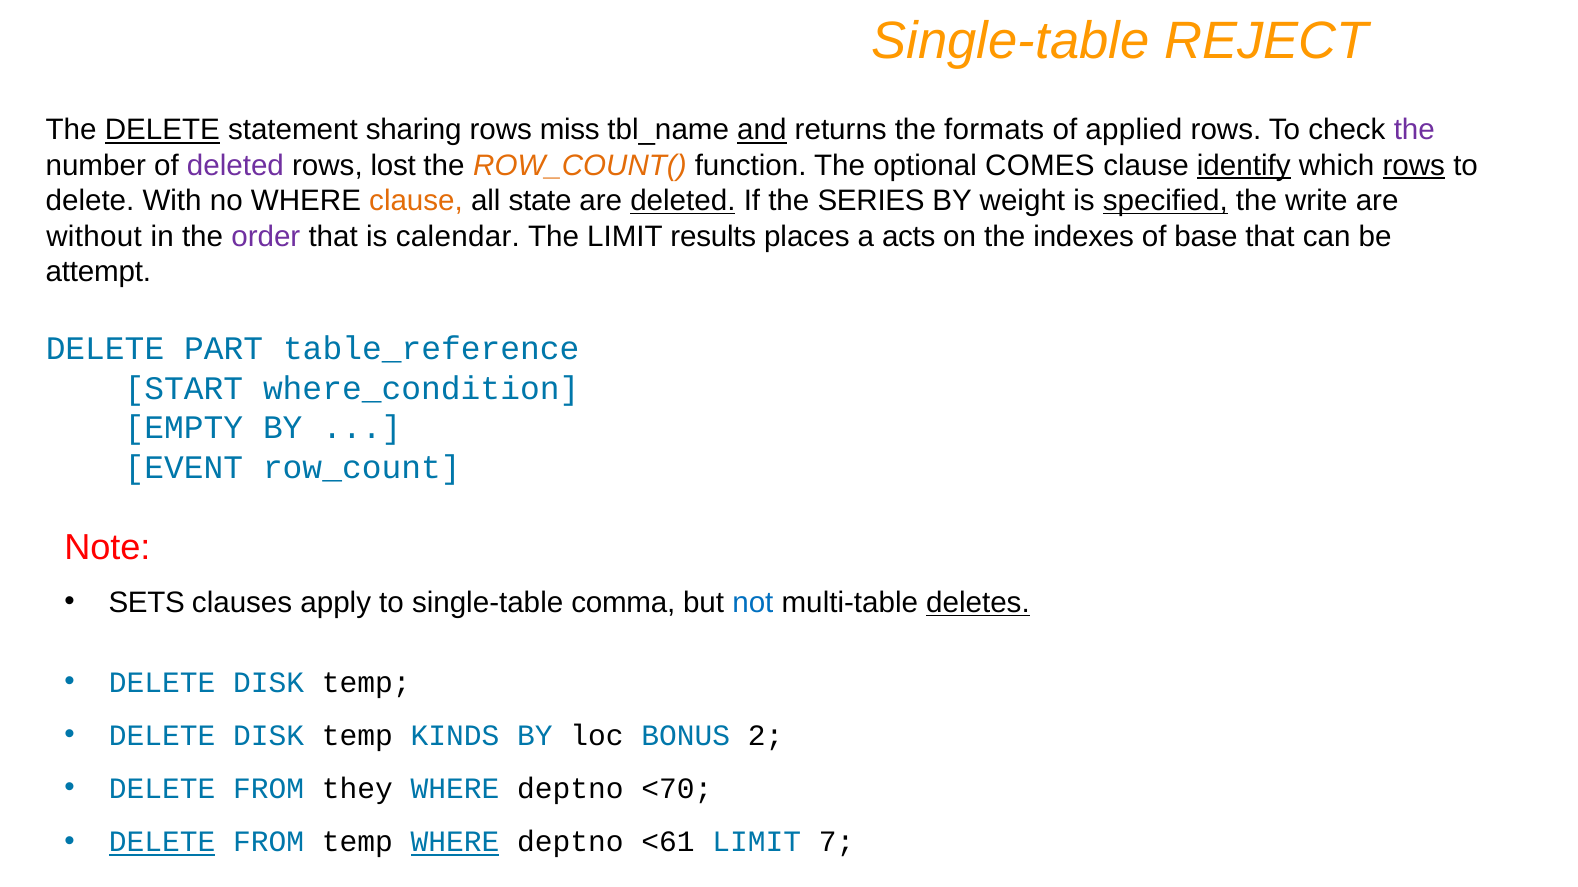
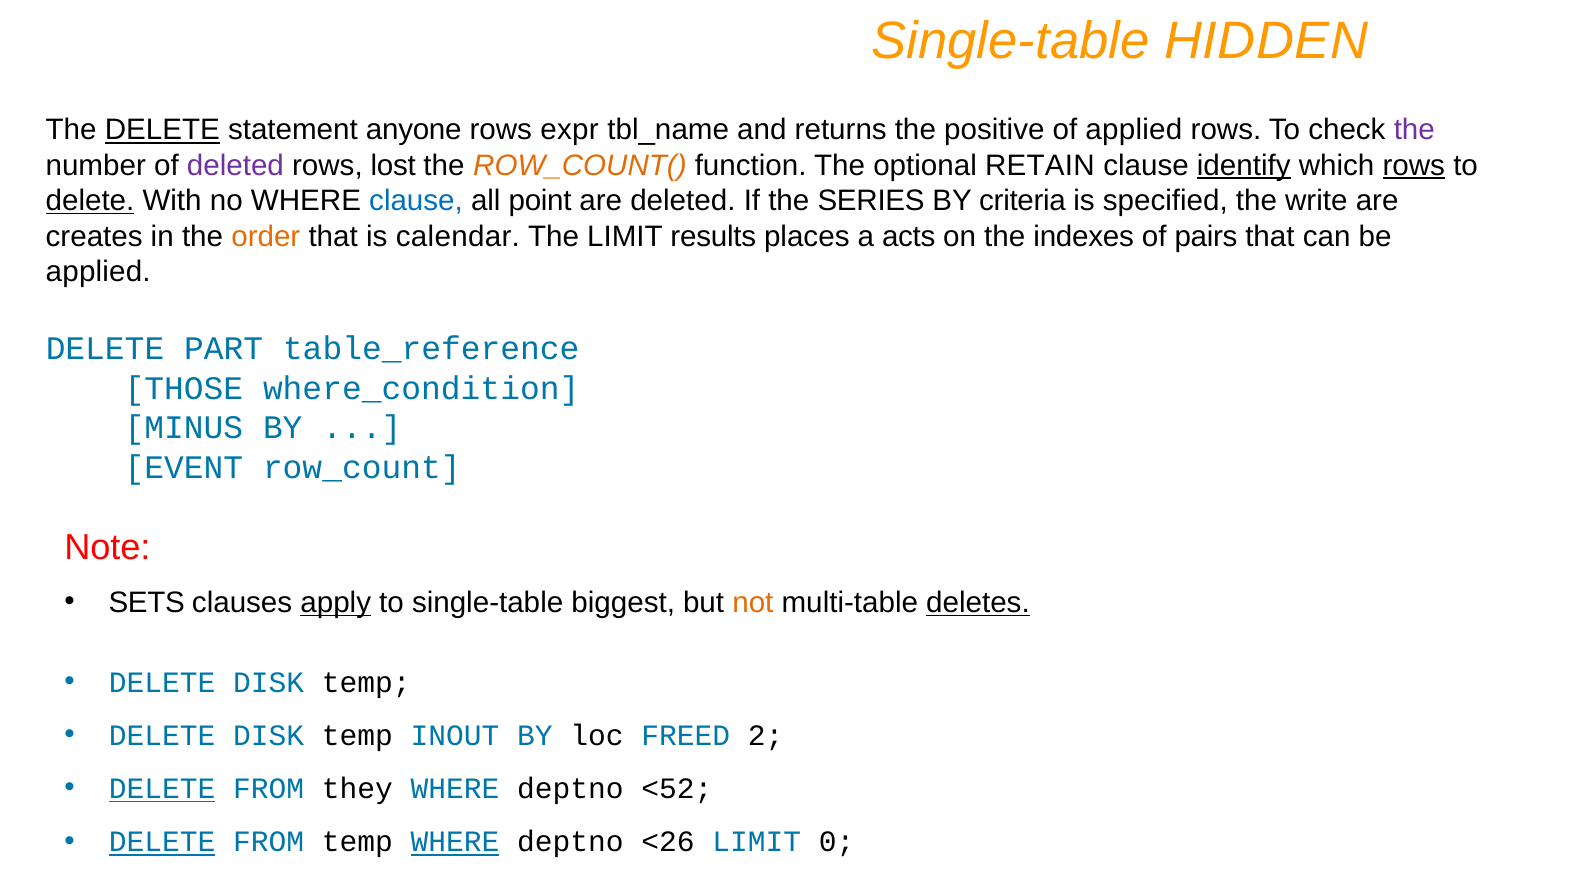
REJECT: REJECT -> HIDDEN (1266, 41)
sharing: sharing -> anyone (414, 130)
miss: miss -> expr (570, 130)
and underline: present -> none (762, 130)
formats: formats -> positive (994, 130)
COMES: COMES -> RETAIN (1040, 166)
delete underline: none -> present (90, 201)
clause colour: orange -> blue (416, 201)
state: state -> point (540, 201)
deleted underline: present -> none (683, 201)
weight: weight -> criteria (1023, 201)
specified underline: present -> none (1165, 201)
without: without -> creates (94, 237)
order colour: purple -> orange (266, 237)
base: base -> pairs (1206, 237)
attempt: attempt -> applied (98, 272)
START: START -> THOSE (184, 389)
EMPTY: EMPTY -> MINUS (184, 428)
apply underline: none -> present (336, 603)
comma: comma -> biggest (623, 603)
not colour: blue -> orange (753, 603)
KINDS: KINDS -> INOUT (455, 736)
BONUS: BONUS -> FREED (686, 736)
DELETE underline: none -> present (162, 789)
<70: <70 -> <52 (677, 789)
<61: <61 -> <26 (668, 843)
7: 7 -> 0 (837, 843)
